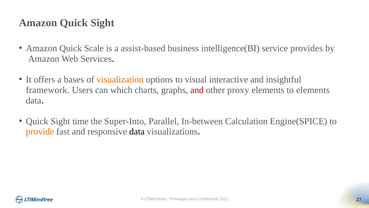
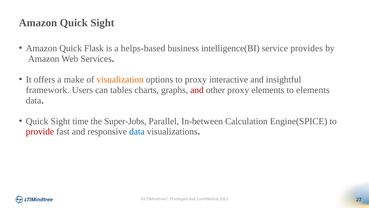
Scale: Scale -> Flask (94, 48)
assist-based: assist-based -> helps-based (143, 48)
bases: bases -> make (74, 79)
to visual: visual -> proxy (196, 79)
which: which -> tables (121, 90)
Super-Into: Super-Into -> Super-Jobs (125, 121)
provide colour: orange -> red (40, 131)
data colour: black -> blue (137, 131)
